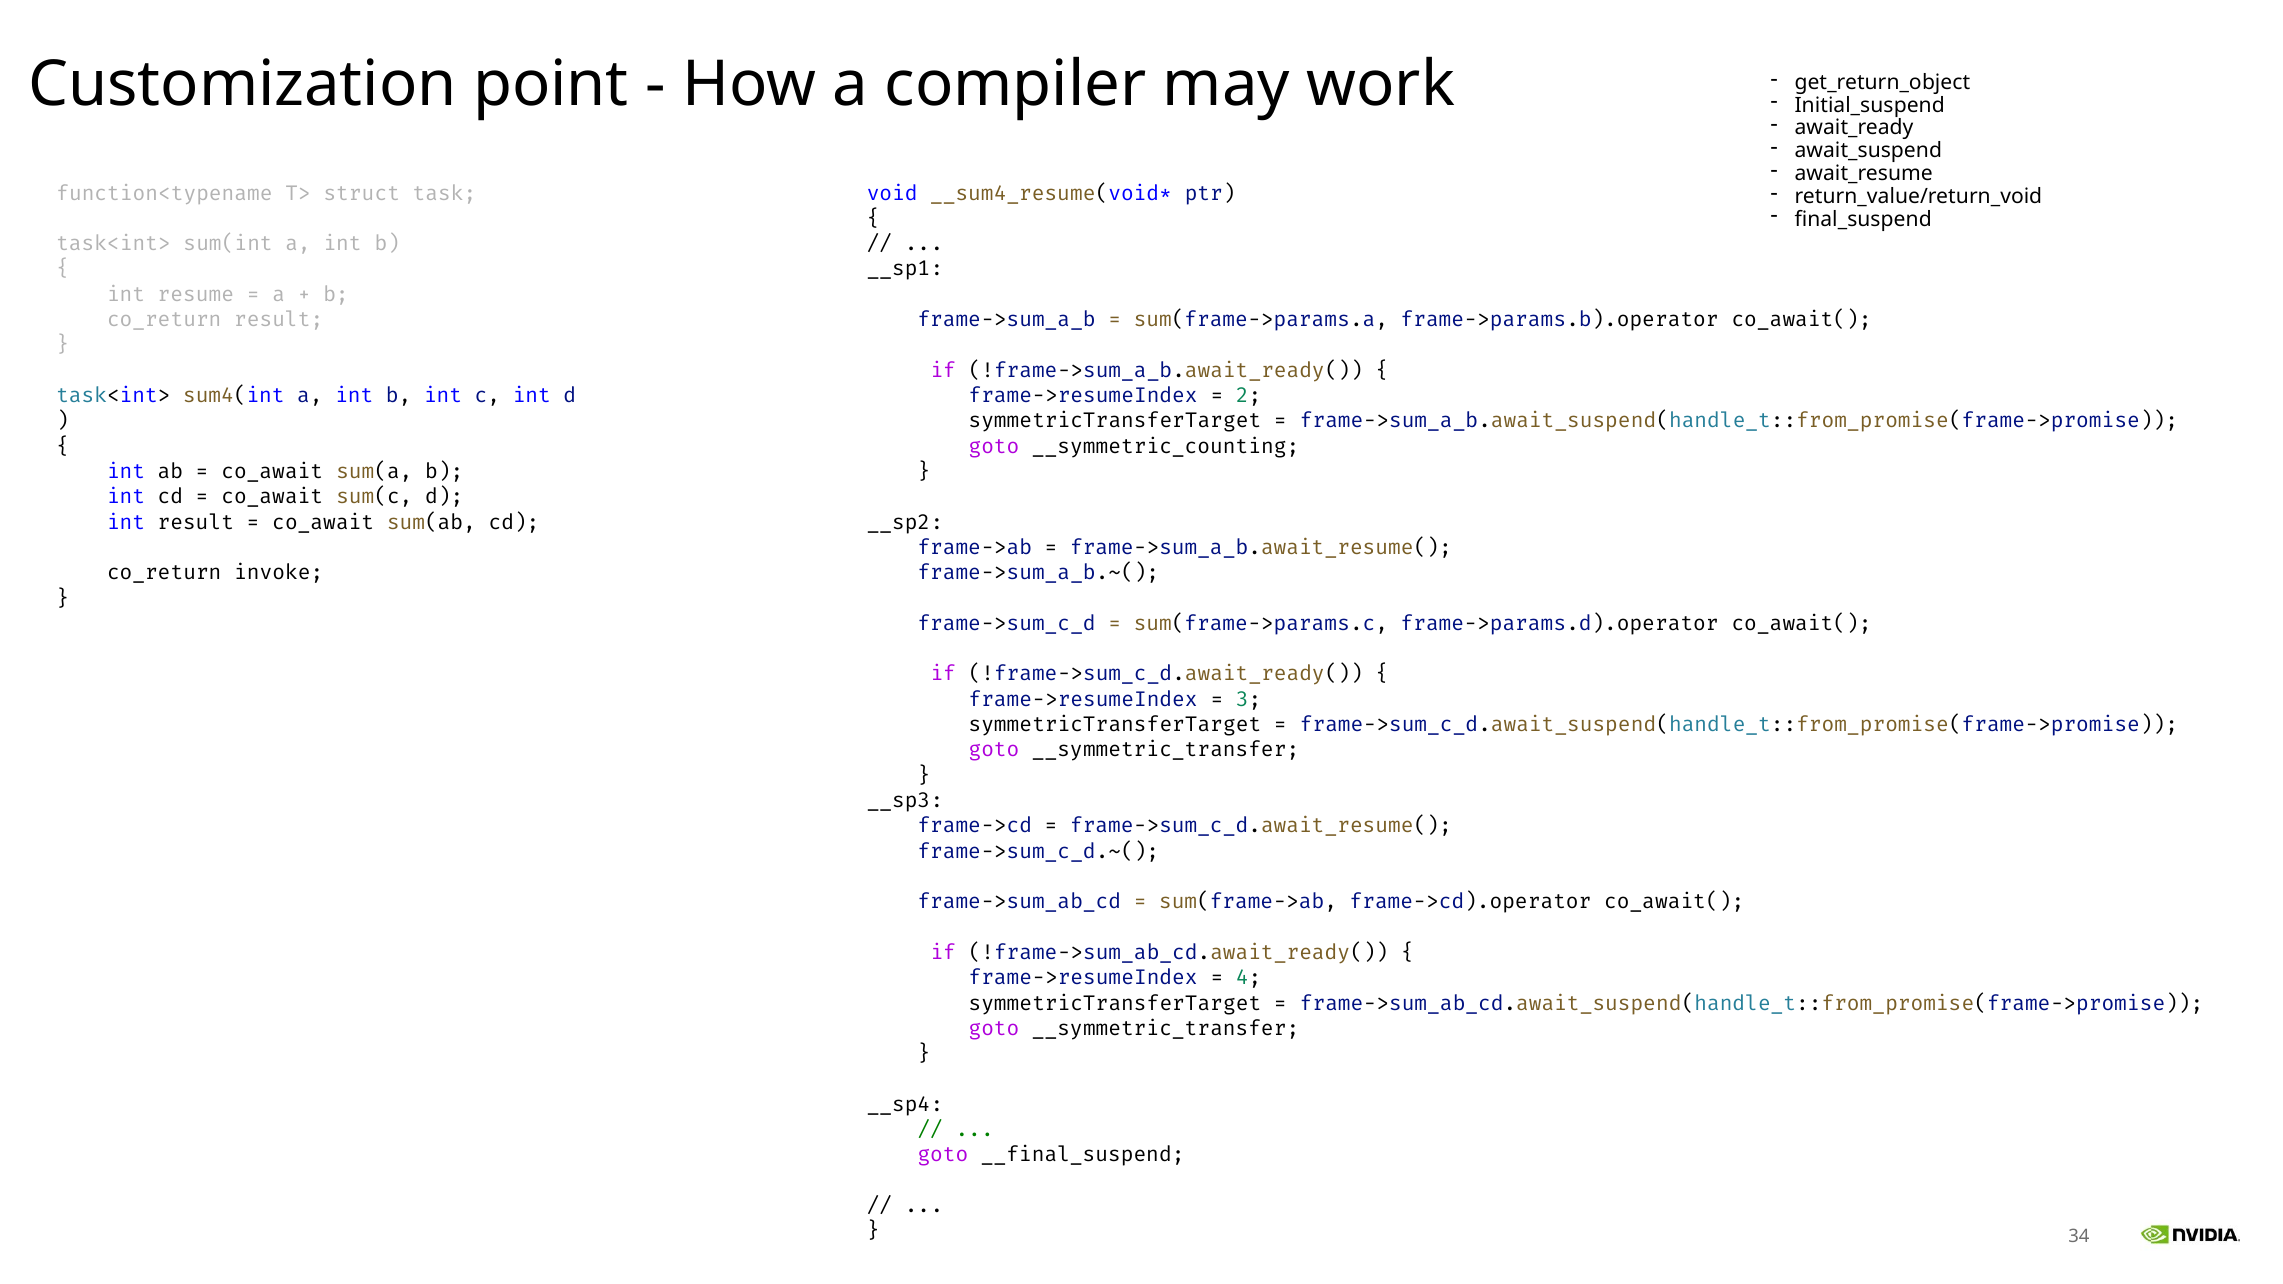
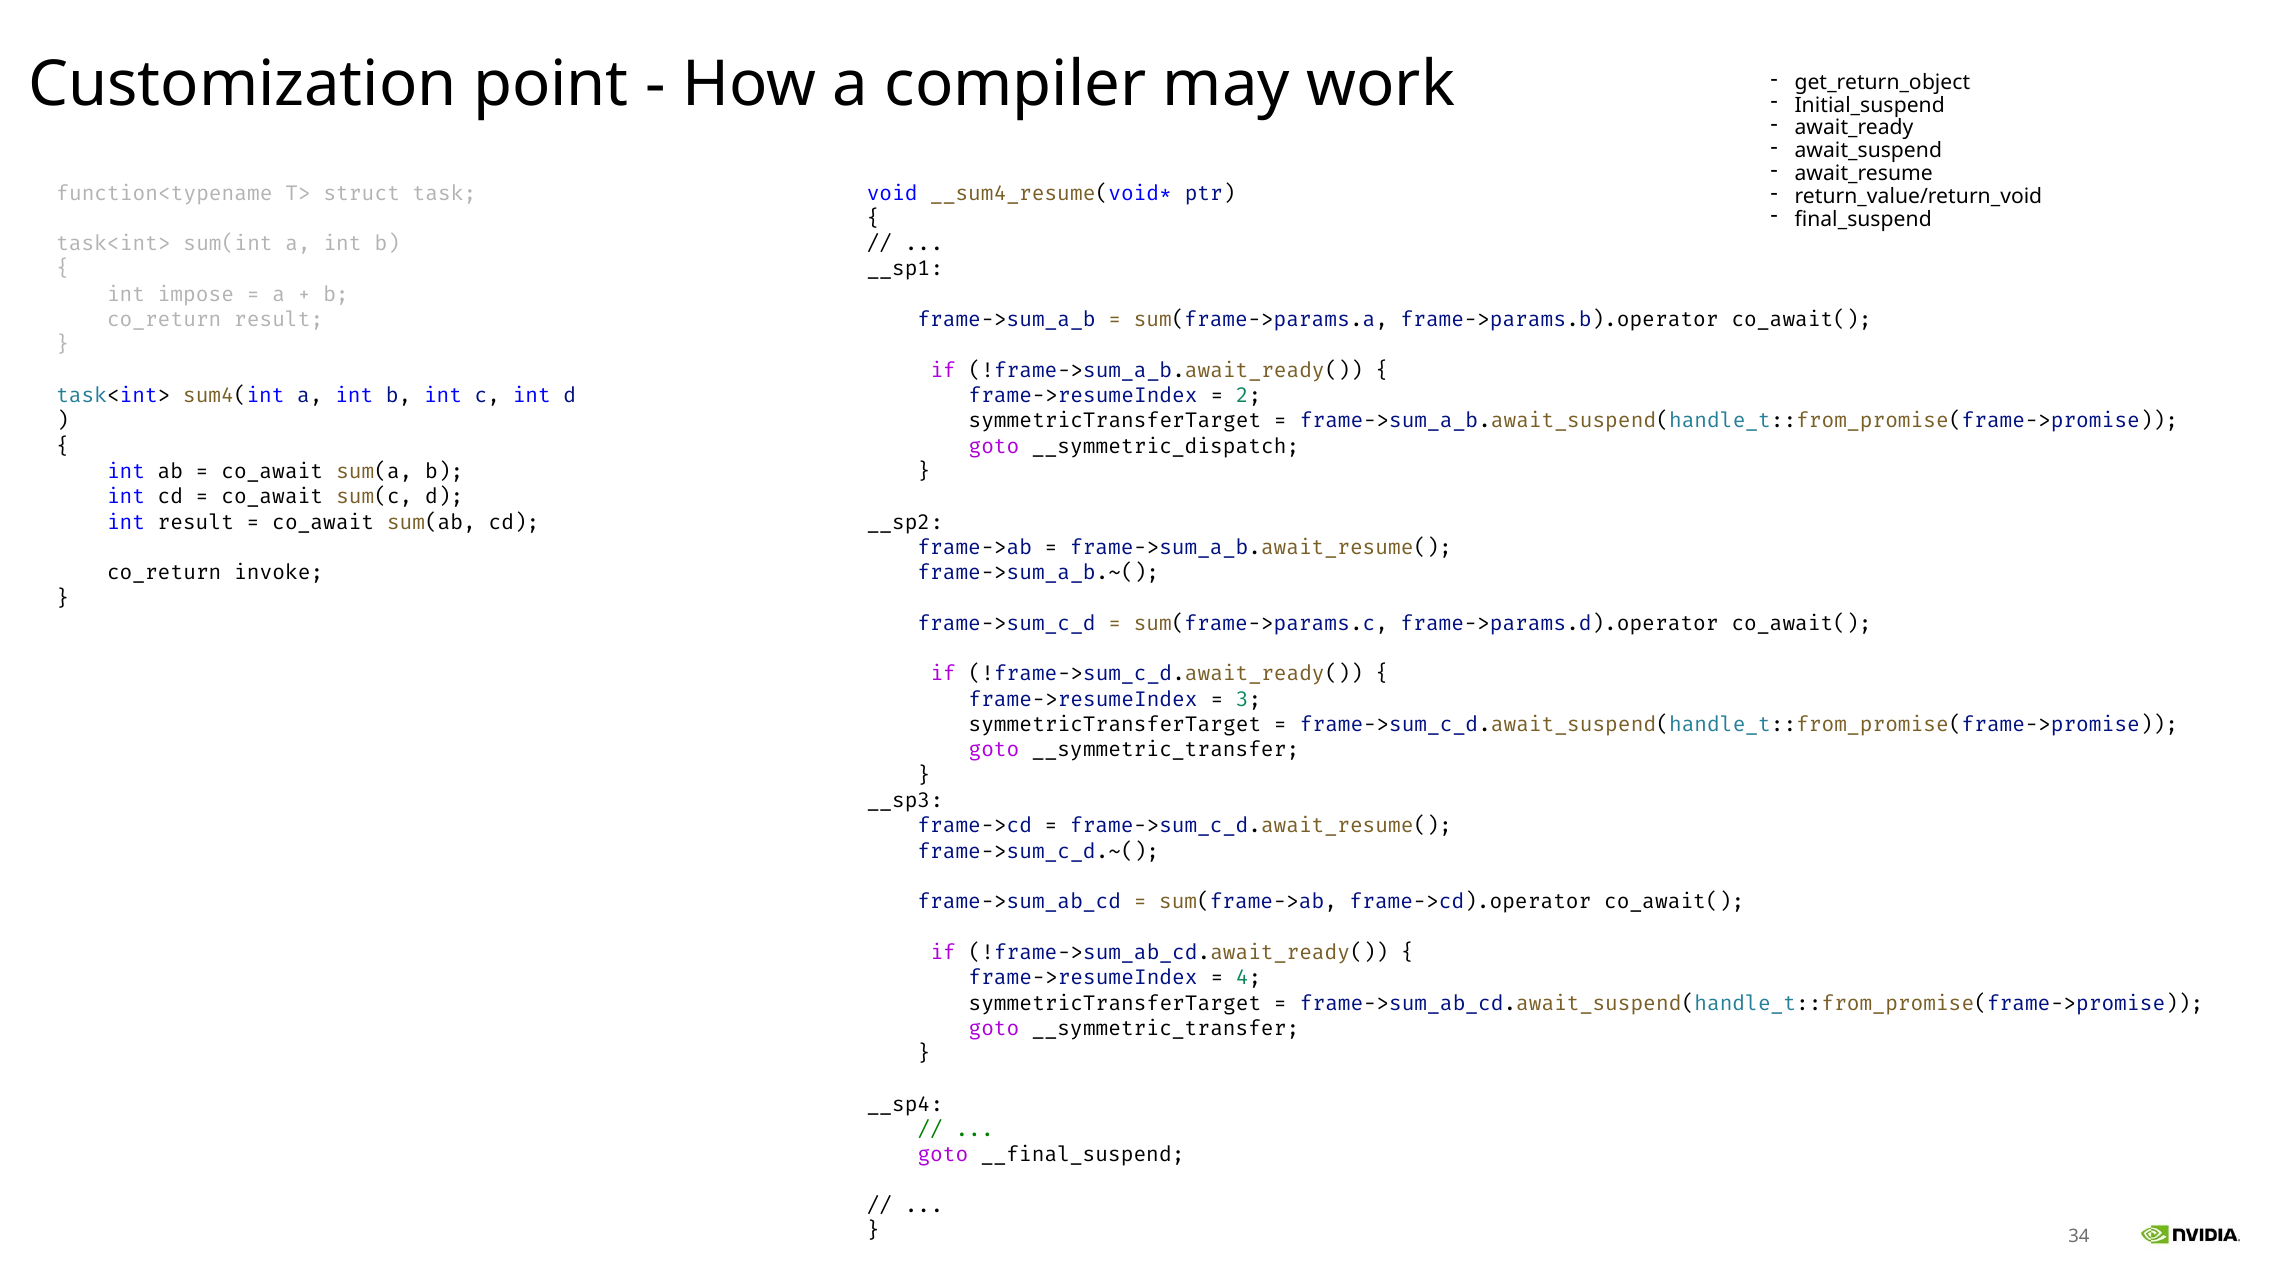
resume: resume -> impose (196, 294)
__symmetric_counting: __symmetric_counting -> __symmetric_dispatch (1166, 446)
